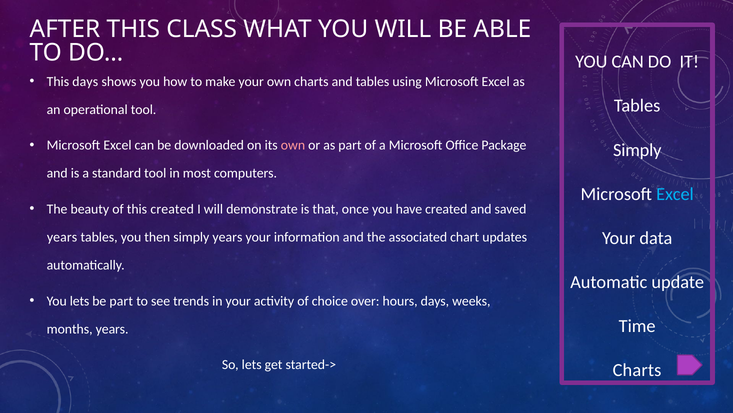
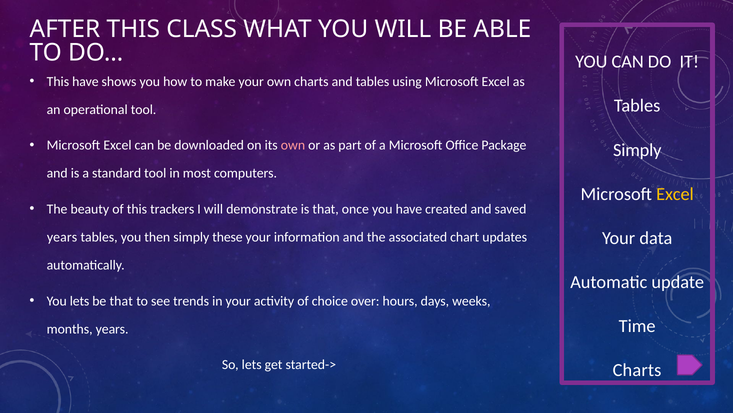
This days: days -> have (85, 81)
Excel colour: light blue -> yellow (675, 194)
this created: created -> trackers (172, 209)
simply years: years -> these (228, 237)
be part: part -> that (121, 301)
